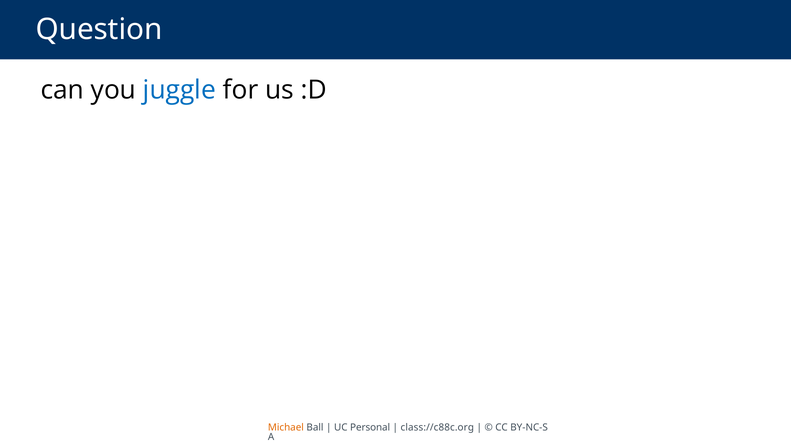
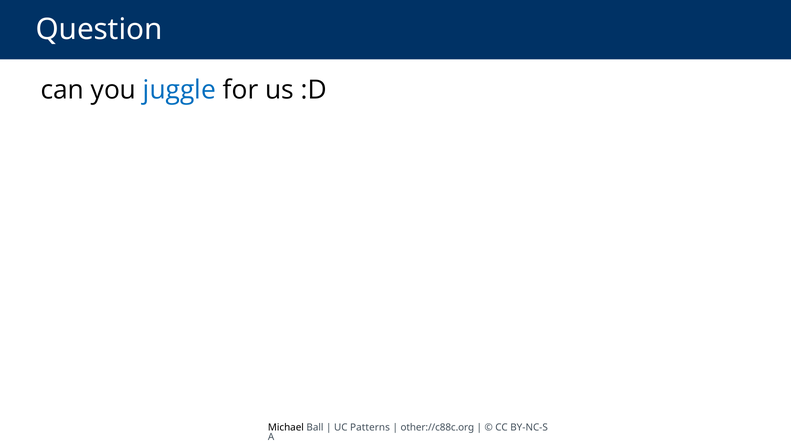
Michael colour: orange -> black (286, 427)
Personal: Personal -> Patterns (370, 427)
class://c88c.org: class://c88c.org -> other://c88c.org (437, 427)
